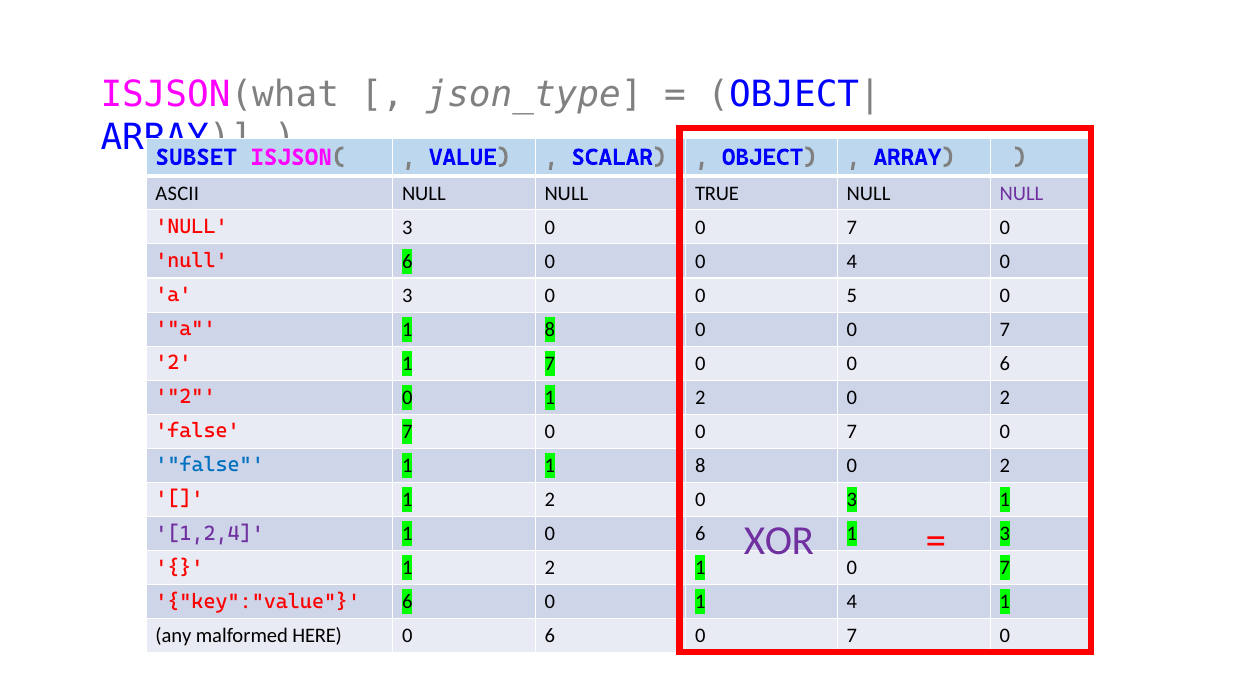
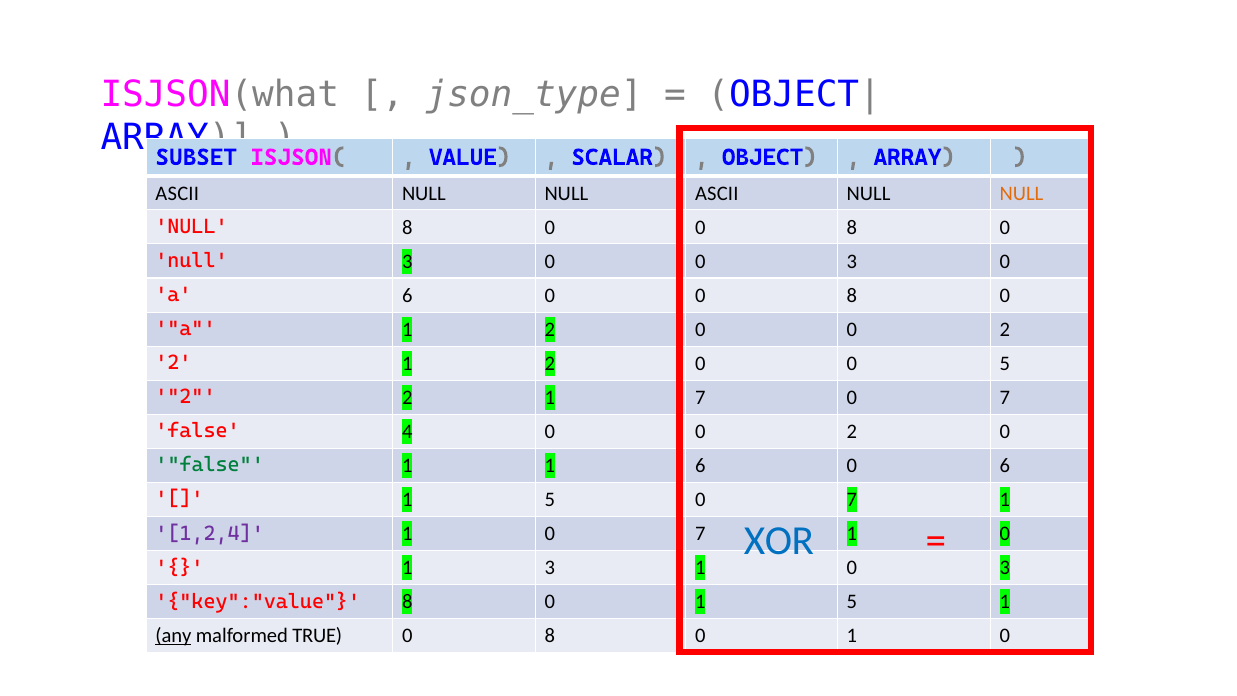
NULL TRUE: TRUE -> ASCII (717, 193)
NULL colour: purple -> orange (1021, 193)
NULL 3: 3 -> 8 (407, 227)
7: 7 -> 8 (852, 227)
null 6: 6 -> 3 (407, 261)
0 0 4: 4 -> 3 (852, 261)
a 3: 3 -> 6 (407, 295)
5: 5 -> 8 (852, 295)
a 1 8: 8 -> 2 (550, 329)
7: 7 -> 2 (1005, 329)
2 1 7: 7 -> 2 (550, 363)
0 0 6: 6 -> 5 (1005, 363)
0: 0 -> 2 (407, 398)
2: 2 -> 7 (700, 398)
2: 2 -> 7 (1005, 398)
false 7: 7 -> 4 (407, 432)
7: 7 -> 2 (852, 432)
false colour: blue -> green (210, 465)
1 1 8: 8 -> 6 (700, 466)
2: 2 -> 6 (1005, 466)
2: 2 -> 5 (550, 500)
3: 3 -> 7 (852, 500)
1 0 6: 6 -> 7 (700, 534)
3: 3 -> 0 (1005, 534)
XOR colour: purple -> blue (779, 541)
2: 2 -> 3 (550, 568)
1 0 7: 7 -> 3 (1005, 568)
key":"value 6: 6 -> 8 (407, 602)
0 1 4: 4 -> 5 (852, 602)
any underline: none -> present (173, 636)
HERE: HERE -> TRUE (317, 636)
6: 6 -> 8 (550, 636)
7: 7 -> 1 (852, 636)
